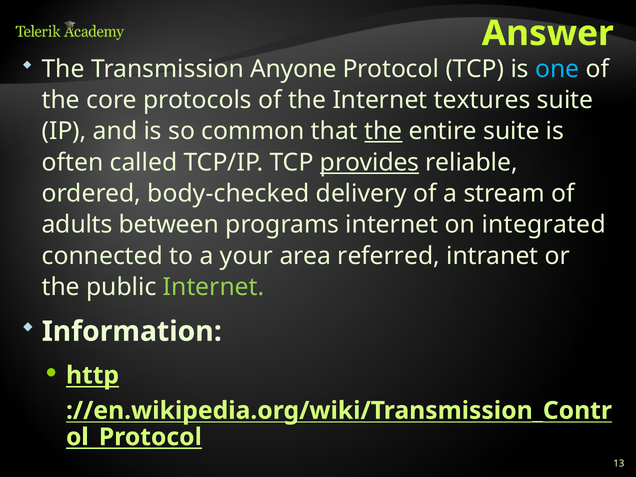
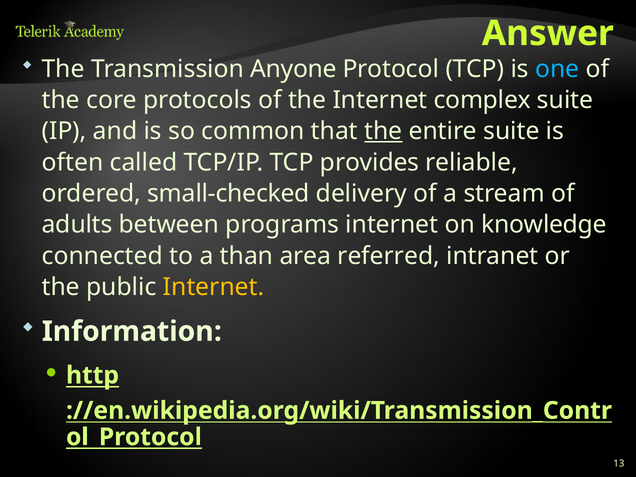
textures: textures -> complex (482, 100)
provides underline: present -> none (370, 162)
body-checked: body-checked -> small-checked (228, 194)
integrated: integrated -> knowledge (544, 225)
your: your -> than (247, 256)
Internet colour: light green -> yellow (214, 287)
